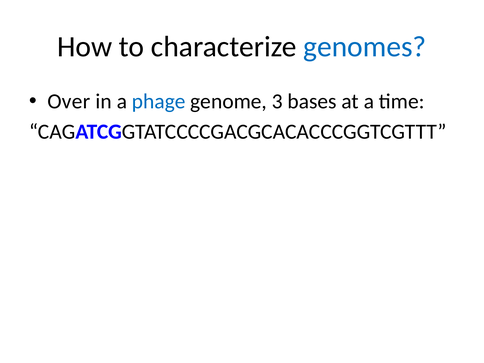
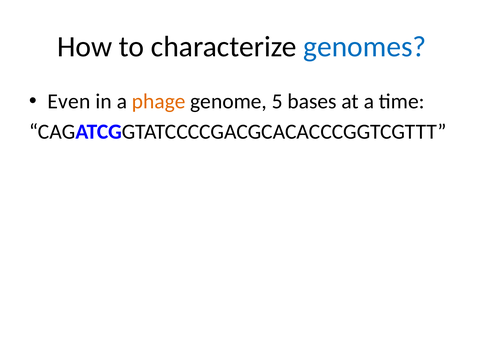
Over: Over -> Even (69, 102)
phage colour: blue -> orange (159, 102)
3: 3 -> 5 (277, 102)
